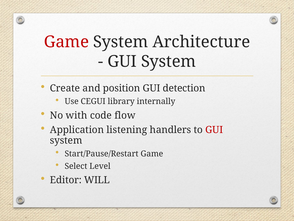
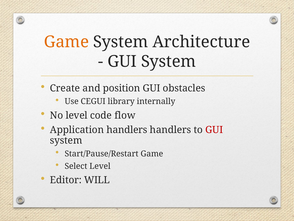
Game colour: red -> orange (66, 42)
detection: detection -> obstacles (184, 88)
No with: with -> level (77, 115)
Application listening: listening -> handlers (127, 130)
